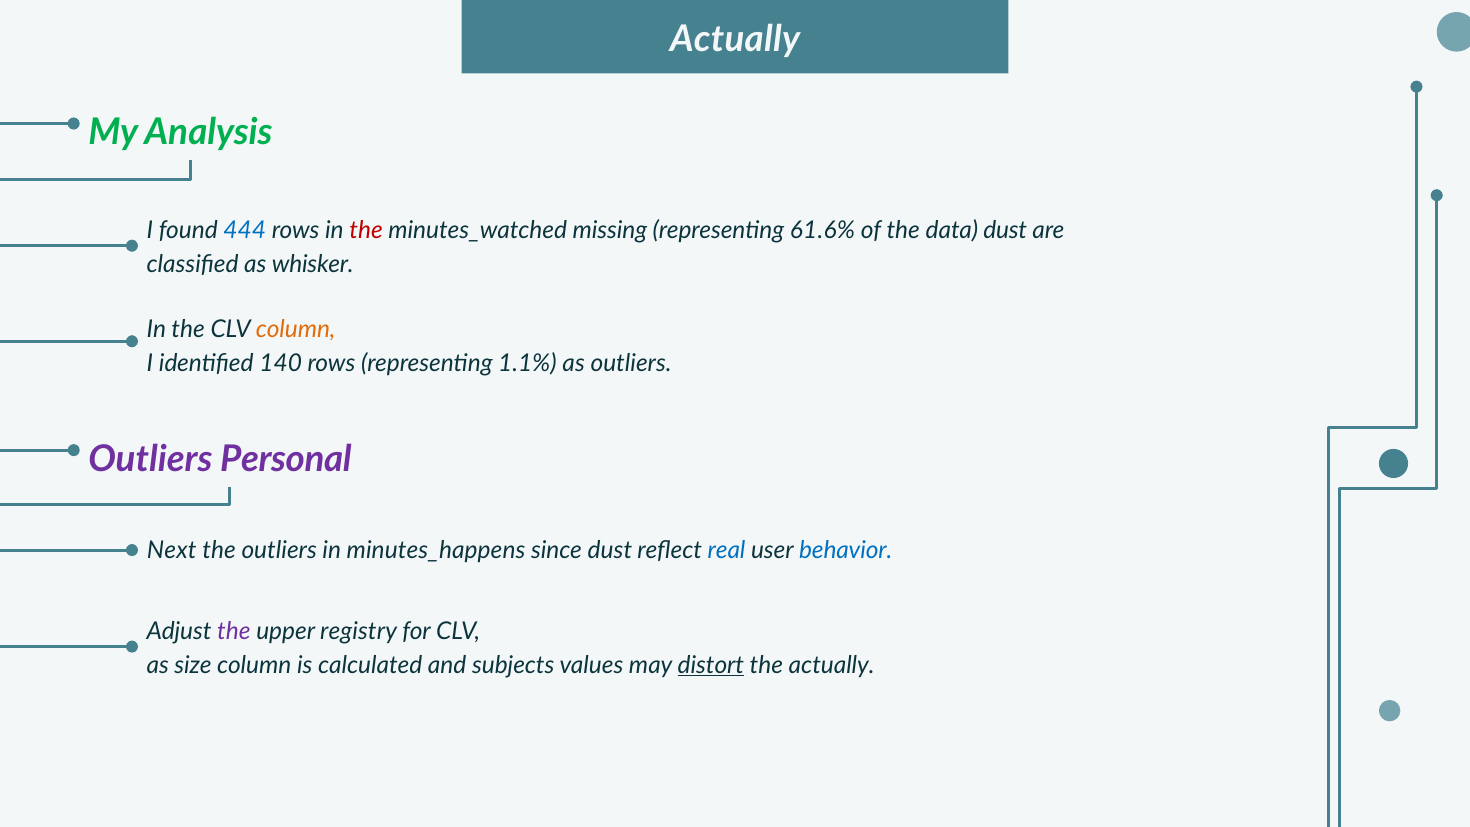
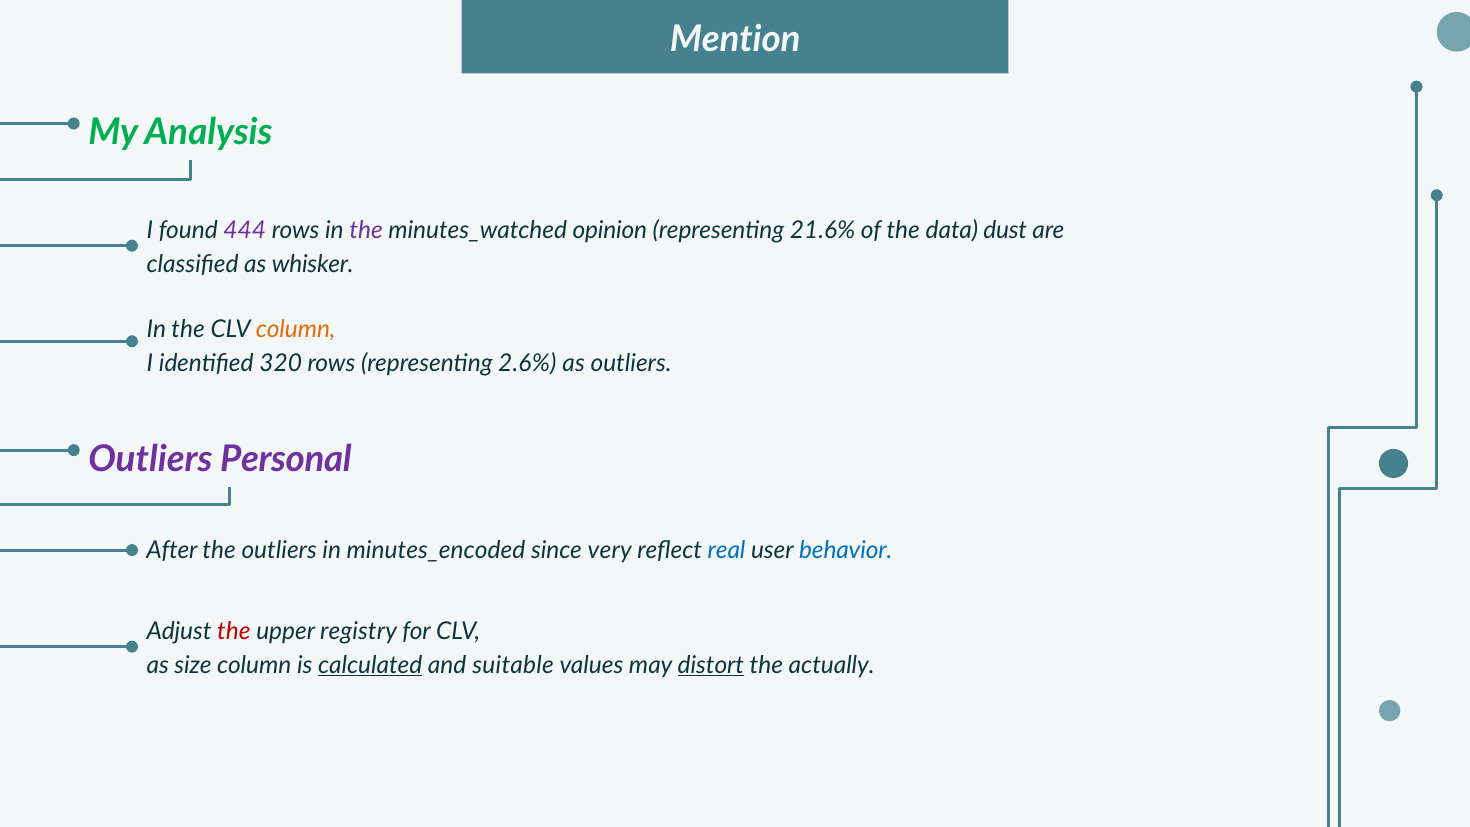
Actually: Actually -> Mention (735, 39)
444 colour: blue -> purple (245, 230)
the colour: red -> purple (366, 230)
missing: missing -> opinion (610, 230)
61.6%: 61.6% -> 21.6% (823, 230)
140: 140 -> 320 (281, 363)
1.1%: 1.1% -> 2.6% (527, 363)
Next: Next -> After (172, 550)
minutes_happens: minutes_happens -> minutes_encoded (436, 550)
since dust: dust -> very (610, 550)
the colour: purple -> red (234, 631)
calculated underline: none -> present (370, 665)
subjects: subjects -> suitable (513, 665)
